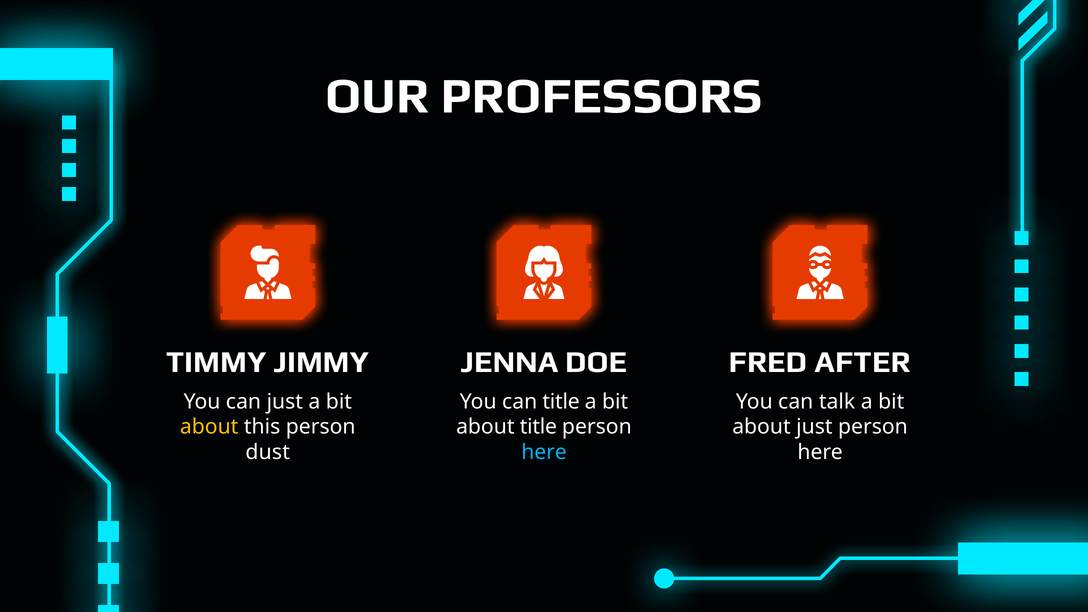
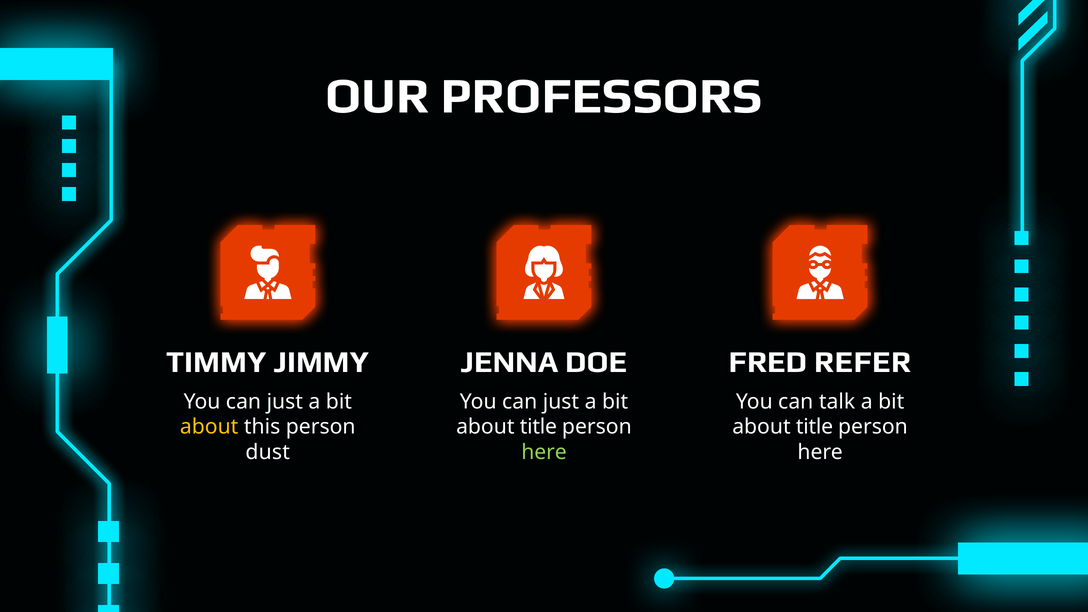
AFTER: AFTER -> REFER (863, 362)
title: title -> just (561, 402)
just: just -> title (815, 427)
here colour: light blue -> light green (544, 452)
